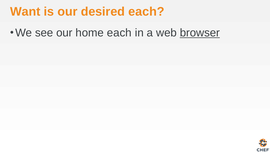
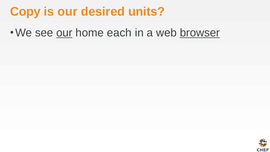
Want: Want -> Copy (25, 12)
desired each: each -> units (147, 12)
our underline: none -> present (64, 33)
